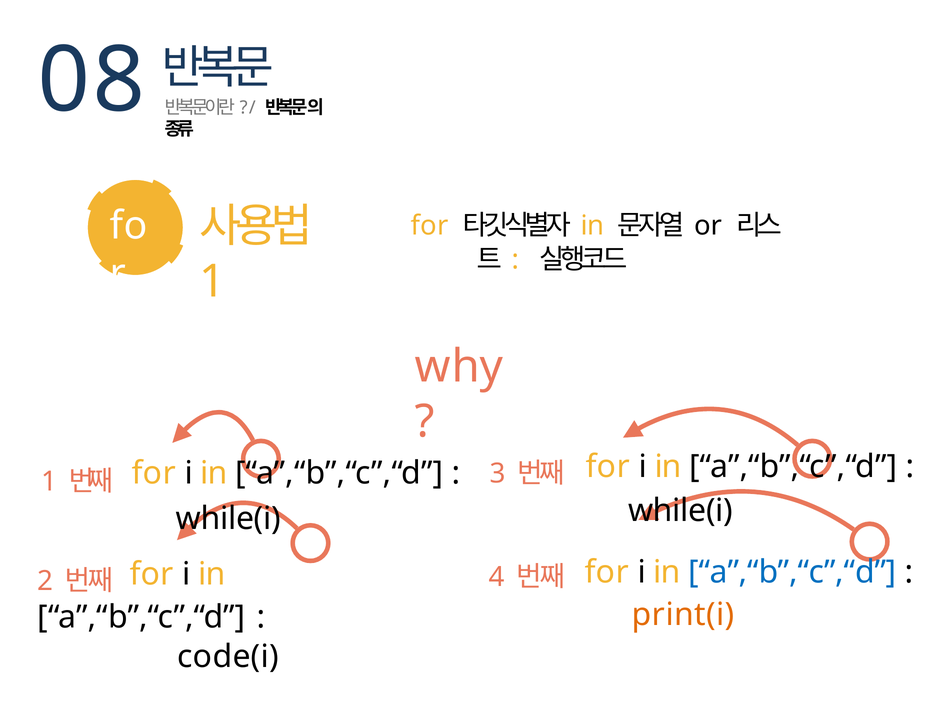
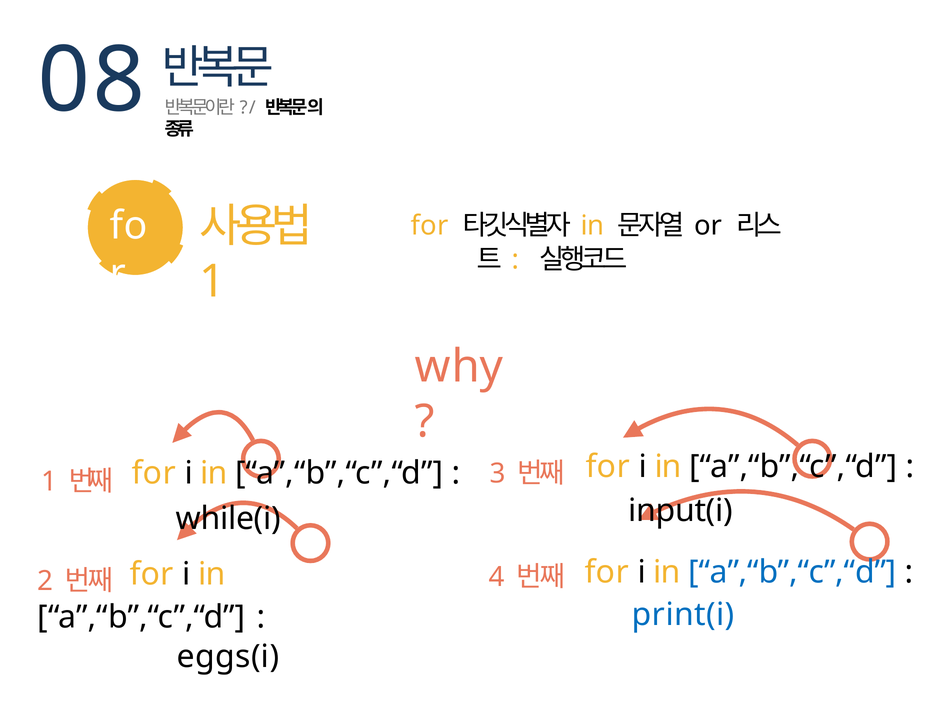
while(i: while(i -> input(i (680, 510)
print(i colour: orange -> blue (683, 615)
code(i: code(i -> eggs(i (228, 656)
